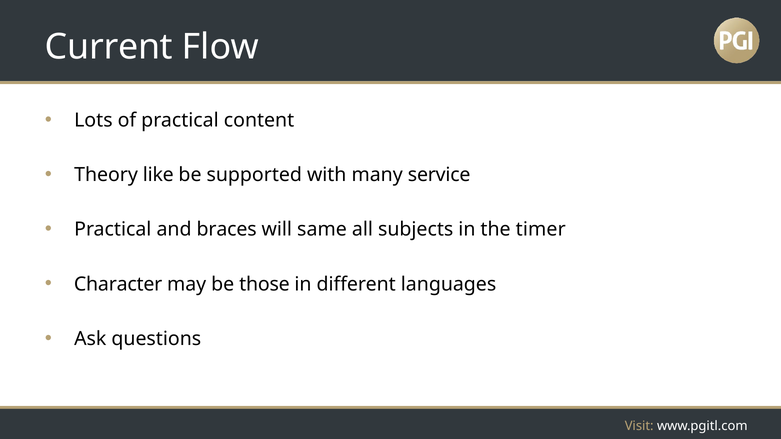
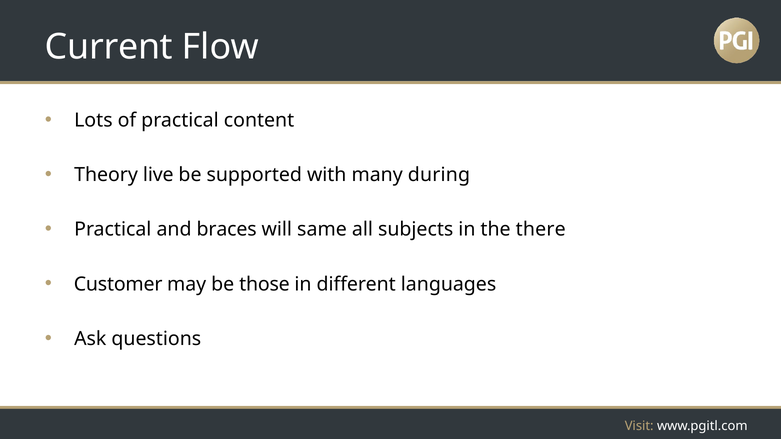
like: like -> live (158, 175)
service: service -> during (439, 175)
timer: timer -> there (541, 230)
Character: Character -> Customer (118, 284)
